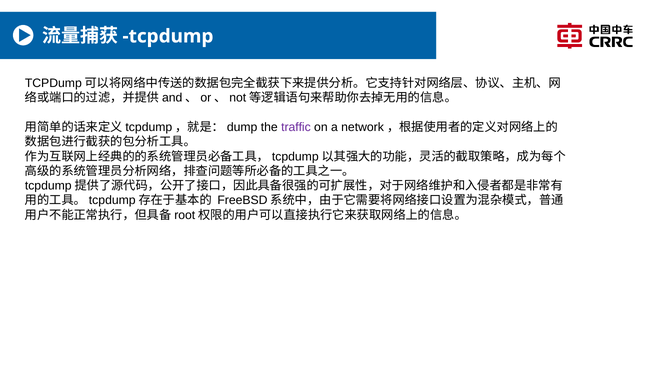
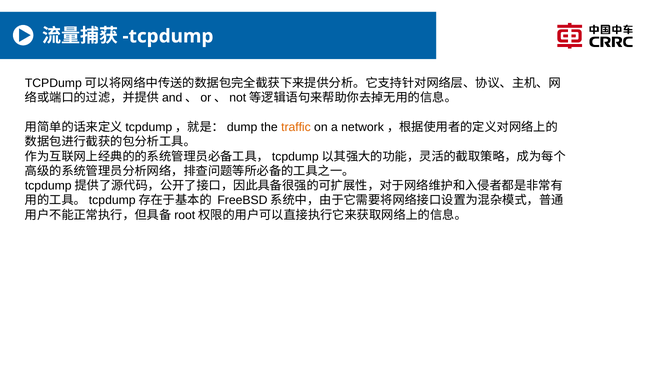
traffic colour: purple -> orange (296, 127)
